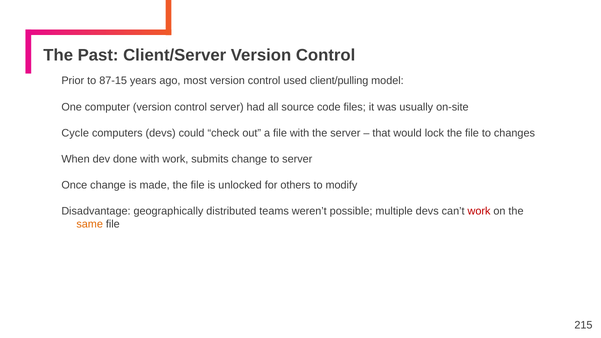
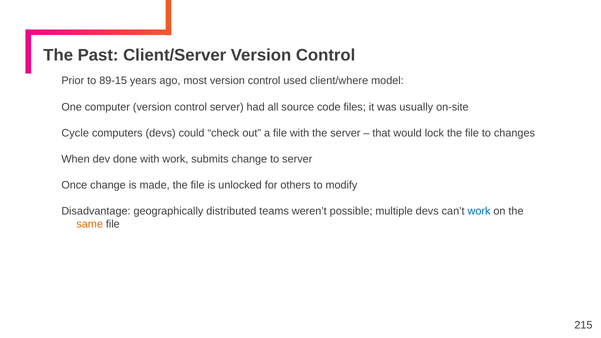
87-15: 87-15 -> 89-15 (113, 81)
client/pulling: client/pulling -> client/where (339, 81)
work colour: red -> blue (479, 211)
